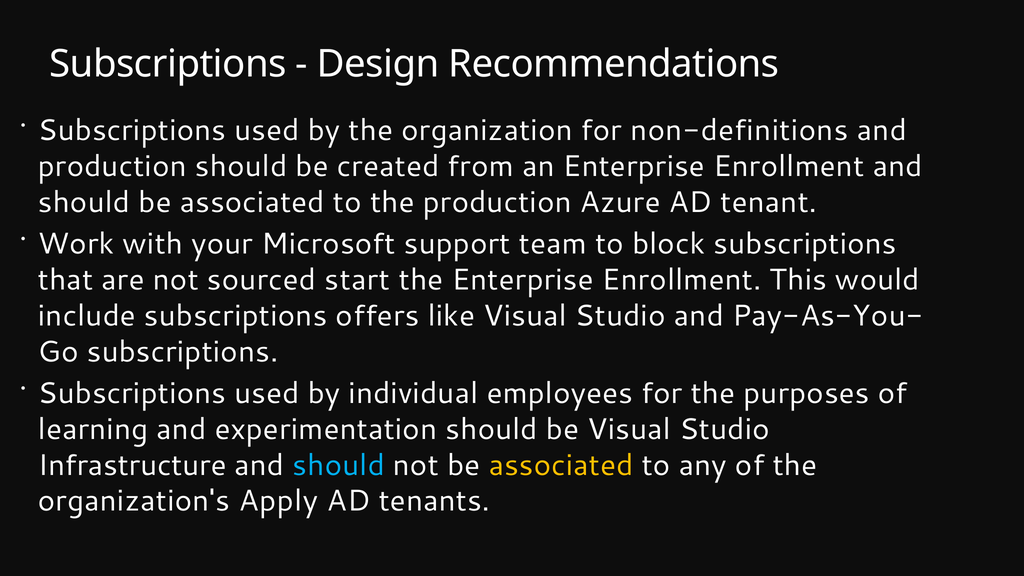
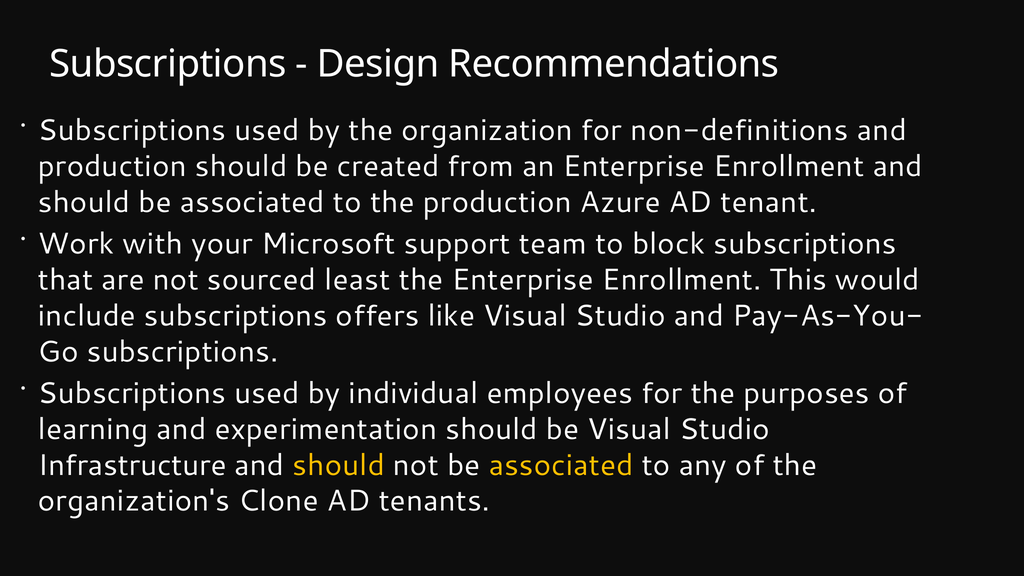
start: start -> least (357, 280)
should colour: light blue -> yellow (339, 465)
Apply: Apply -> Clone (278, 501)
